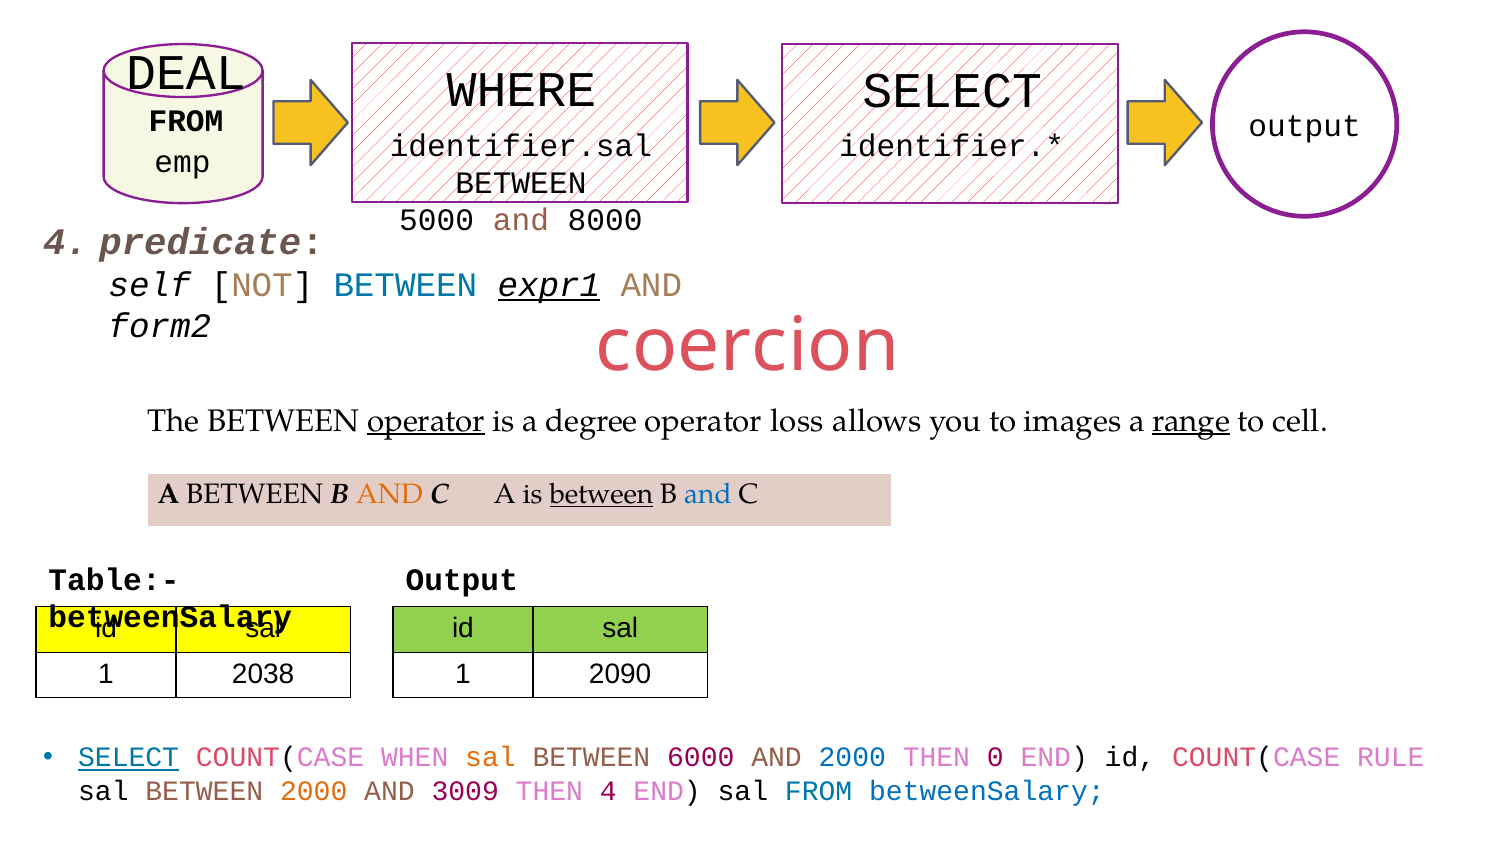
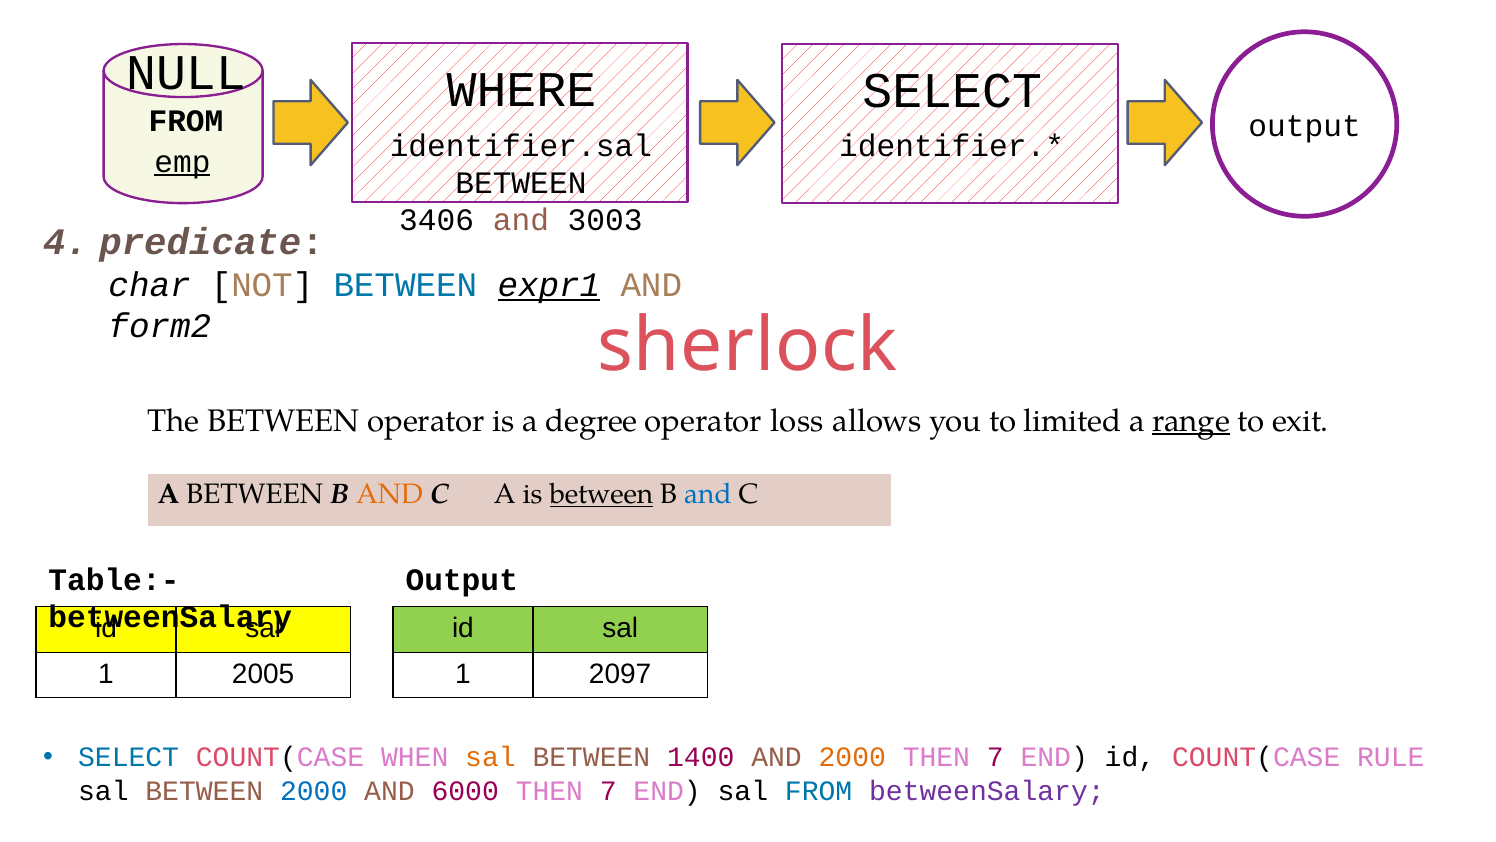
DEAL: DEAL -> NULL (186, 73)
emp underline: none -> present (182, 162)
5000: 5000 -> 3406 (437, 221)
8000: 8000 -> 3003 (605, 221)
self: self -> char (150, 285)
coercion: coercion -> sherlock (748, 345)
operator underline: present -> none (426, 421)
images: images -> limited (1073, 421)
cell: cell -> exit (1300, 421)
2038: 2038 -> 2005 (263, 674)
2090: 2090 -> 2097 (620, 674)
SELECT underline: present -> none (129, 757)
6000: 6000 -> 1400 (701, 757)
2000 colour: blue -> orange (852, 757)
0: 0 -> 7 (995, 757)
2000 colour: orange -> blue (314, 791)
3009: 3009 -> 6000 (465, 791)
4: 4 -> 7 (608, 791)
betweenSalary colour: blue -> purple (987, 791)
